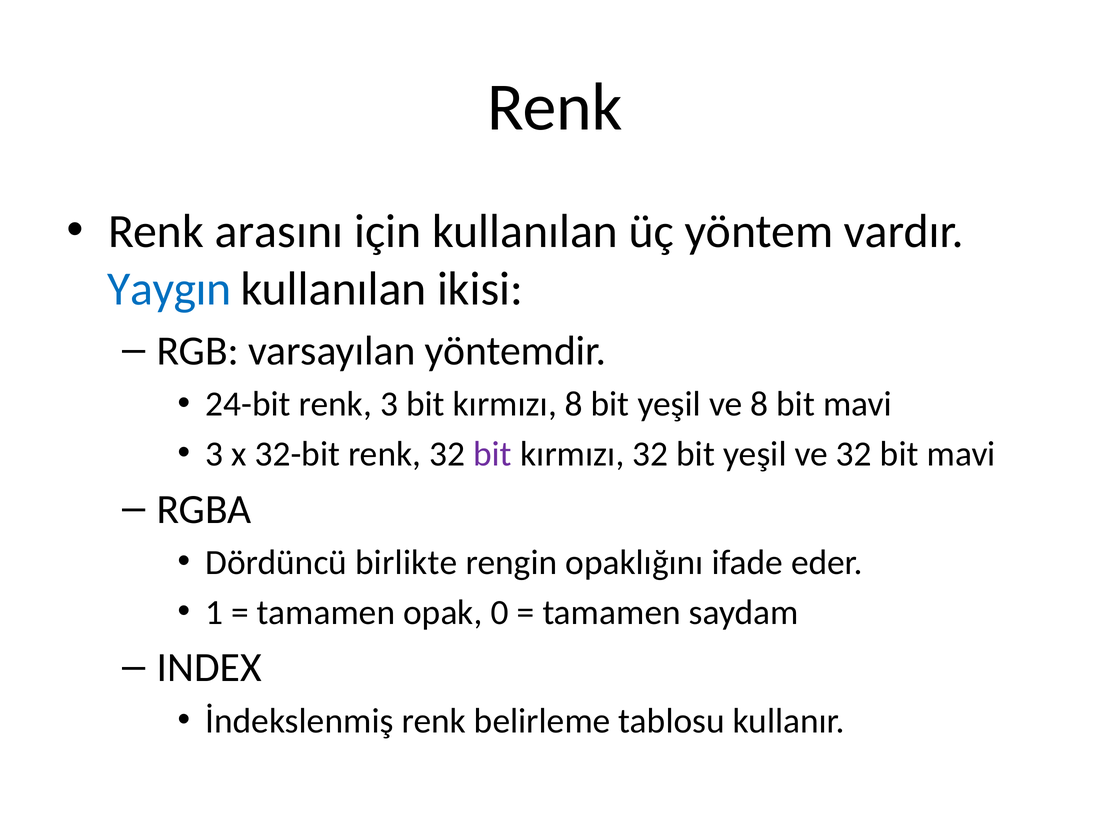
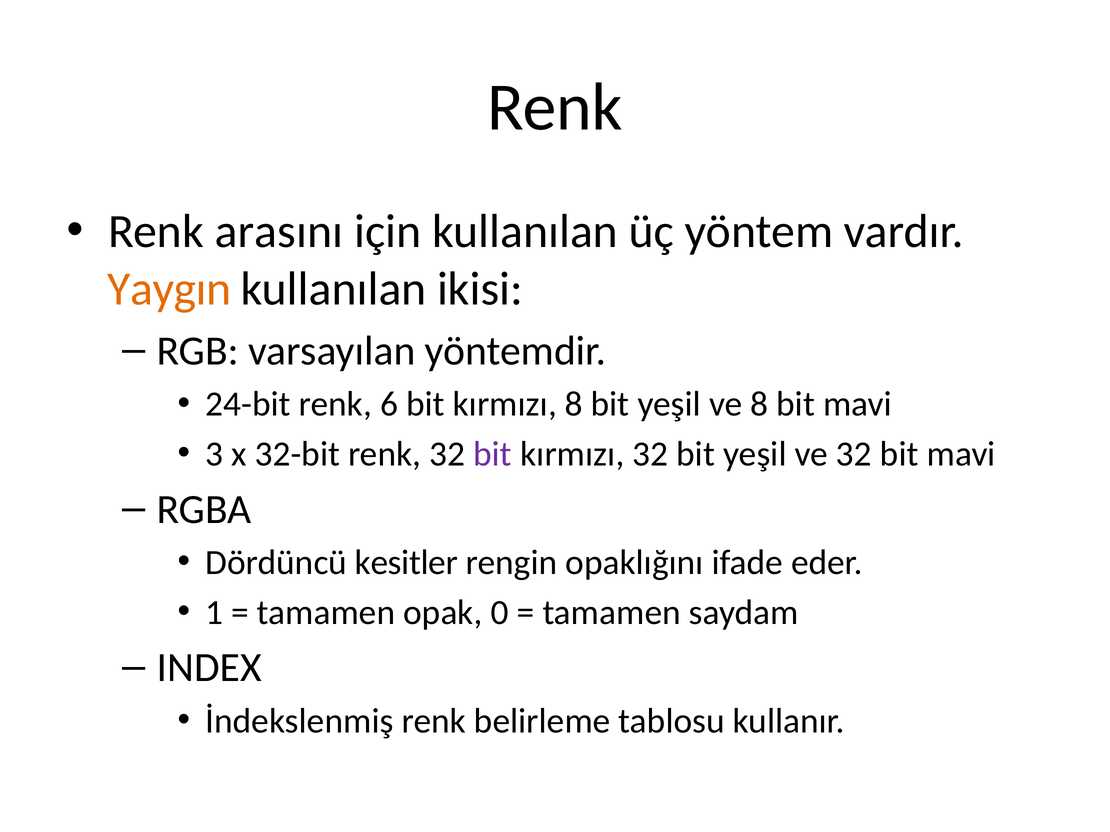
Yaygın colour: blue -> orange (169, 289)
renk 3: 3 -> 6 (389, 404)
birlikte: birlikte -> kesitler (407, 563)
